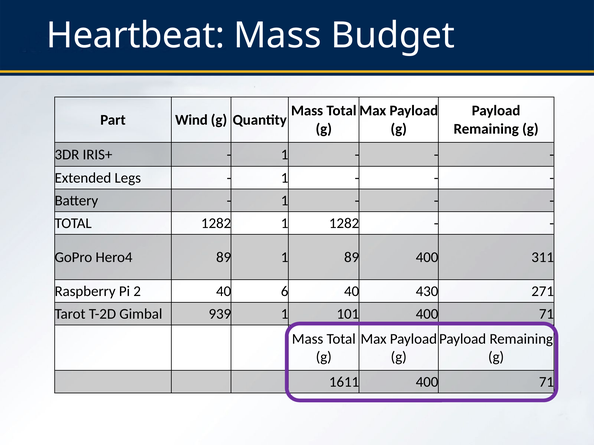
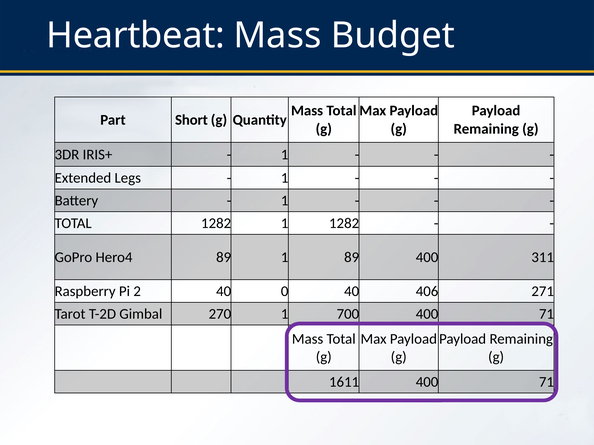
Wind: Wind -> Short (191, 120)
6: 6 -> 0 (285, 292)
430: 430 -> 406 (427, 292)
939: 939 -> 270 (220, 314)
101: 101 -> 700 (348, 314)
